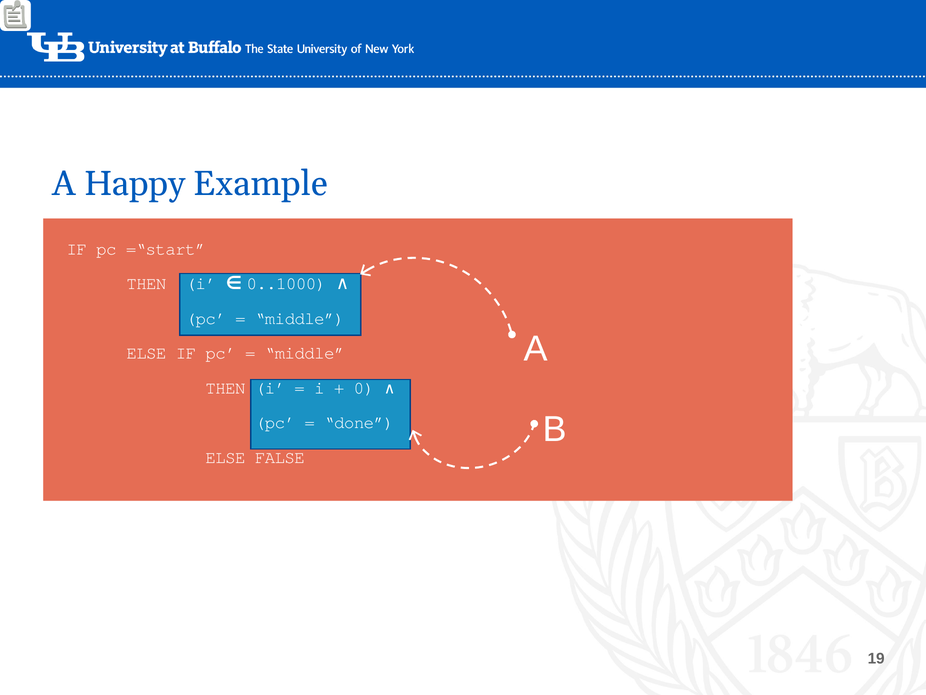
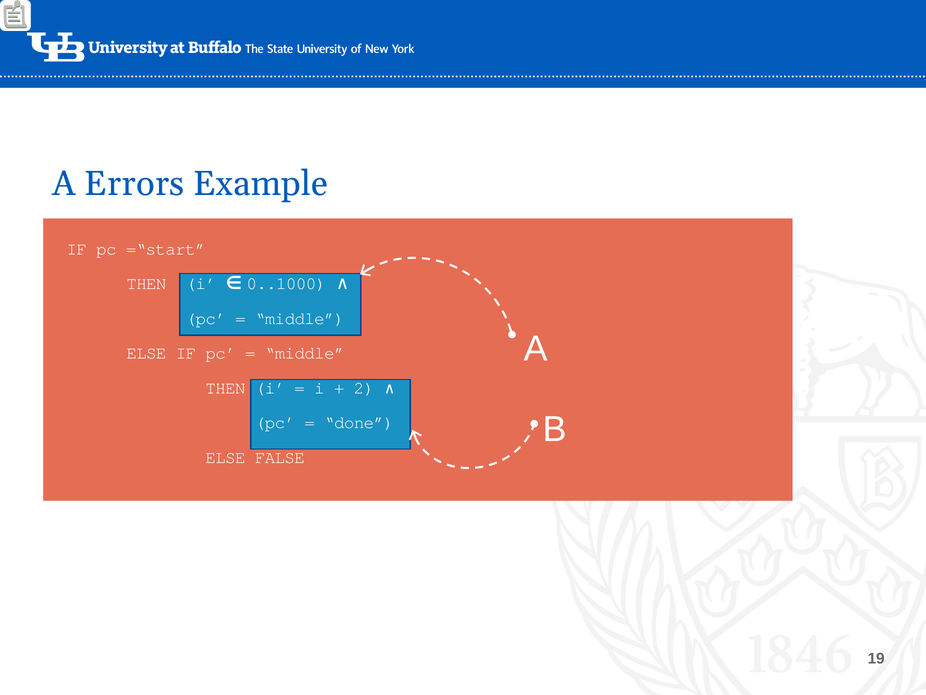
Happy: Happy -> Errors (134, 183)
0: 0 -> 2 (364, 388)
